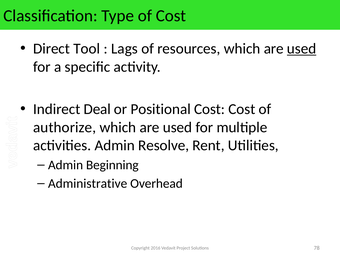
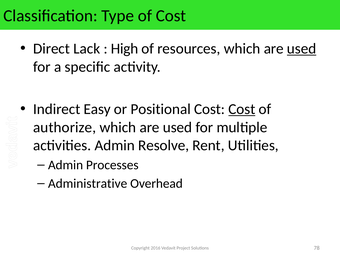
Tool: Tool -> Lack (87, 49)
Lags: Lags -> High (125, 49)
Deal: Deal -> Easy (97, 109)
Cost underline: none -> present (242, 109)
Beginning: Beginning -> Processes (112, 165)
